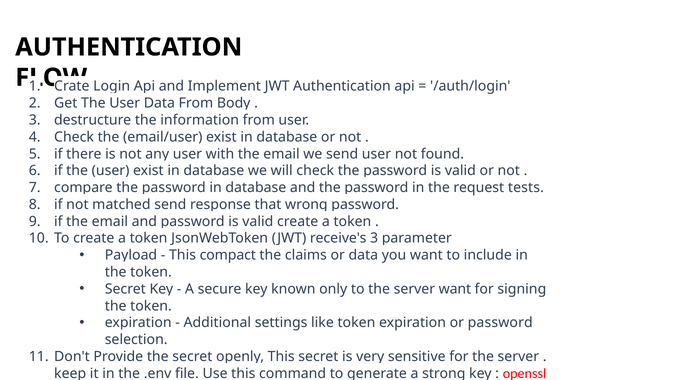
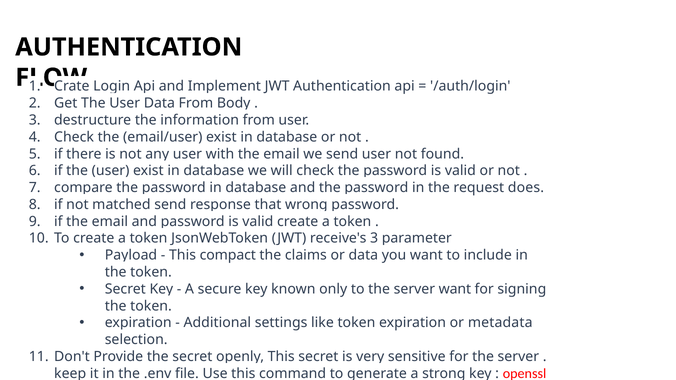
tests: tests -> does (526, 188)
or password: password -> metadata (500, 323)
